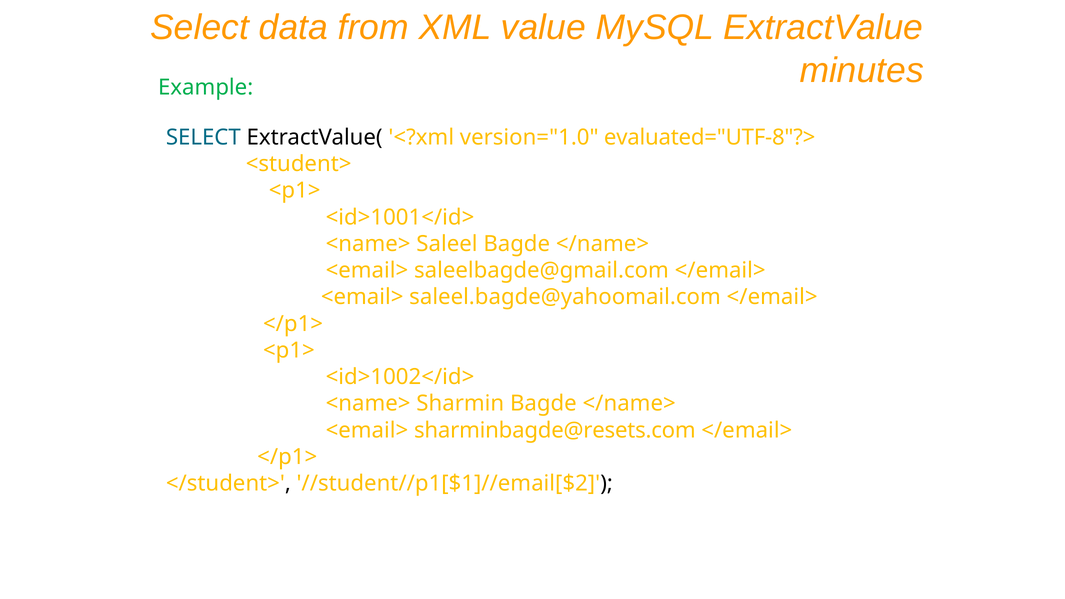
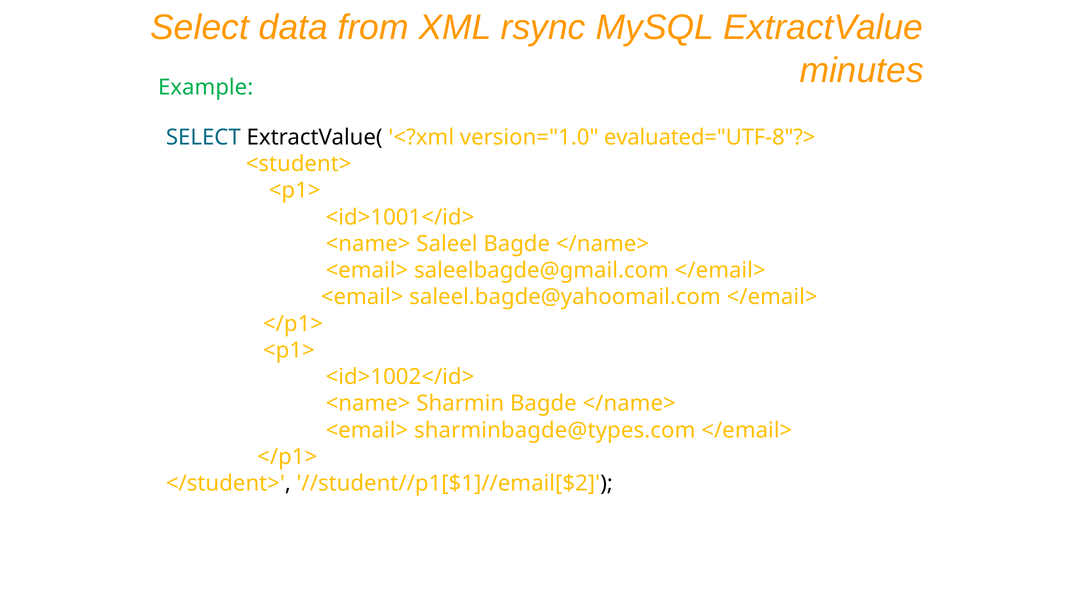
value: value -> rsync (543, 28)
sharminbagde@resets.com: sharminbagde@resets.com -> sharminbagde@types.com (555, 430)
